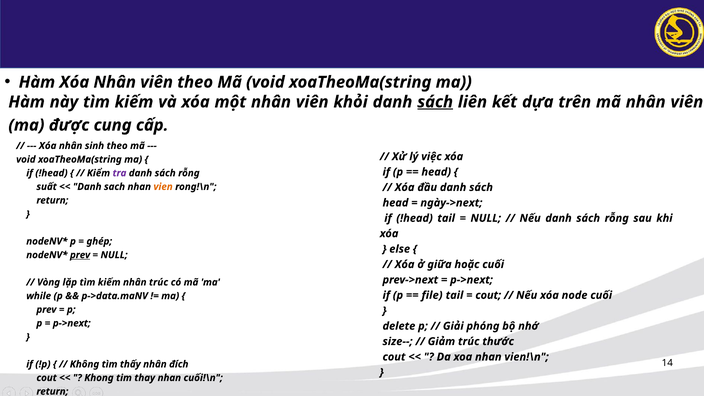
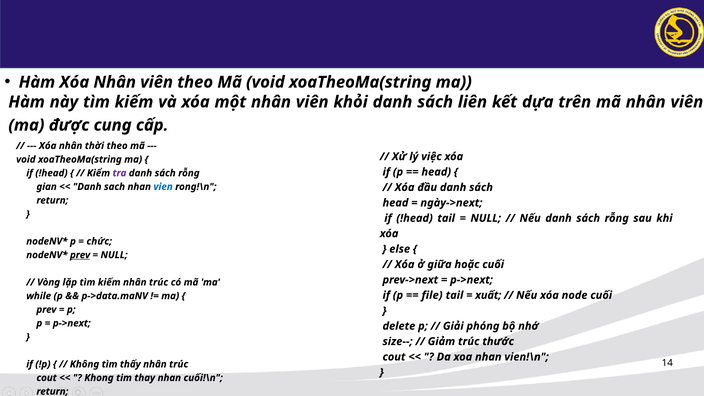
sách underline: present -> none (435, 102)
sinh: sinh -> thời (94, 146)
suất: suất -> gian (47, 187)
vien colour: orange -> blue (163, 187)
ghép: ghép -> chức (99, 241)
cout: cout -> xuất (488, 295)
thấy nhân đích: đích -> trúc (179, 364)
